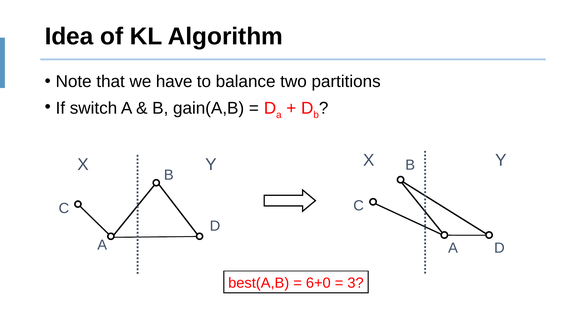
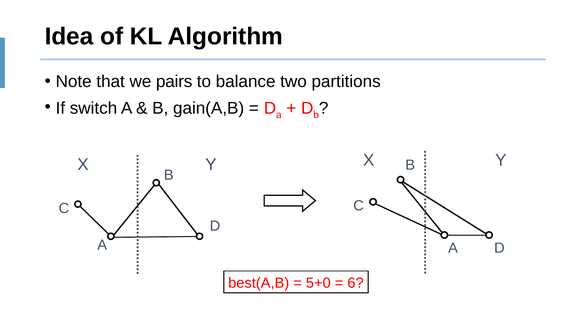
have: have -> pairs (174, 82)
6+0: 6+0 -> 5+0 (318, 284)
3: 3 -> 6 (356, 284)
